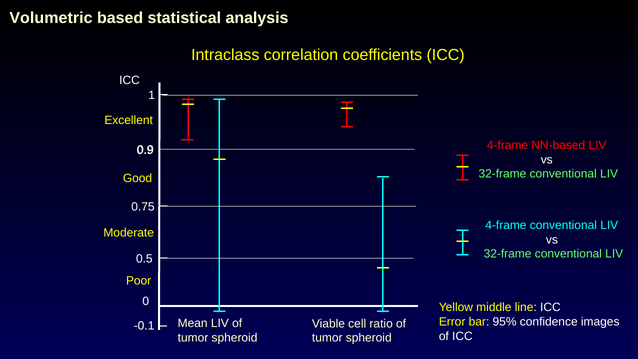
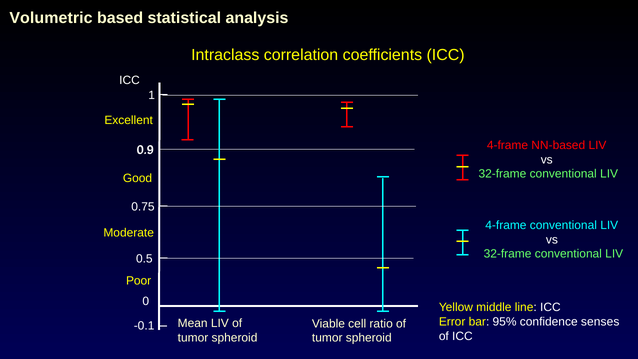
images: images -> senses (600, 322)
